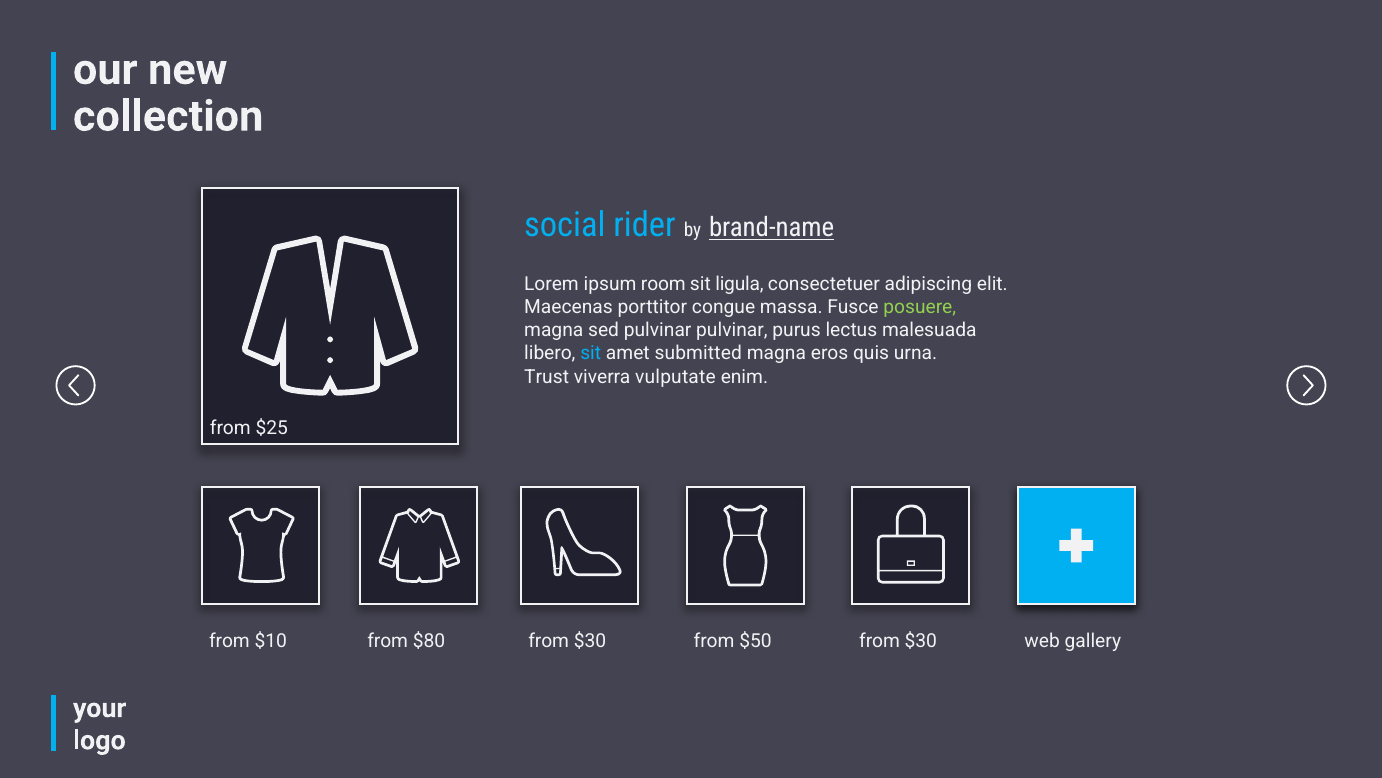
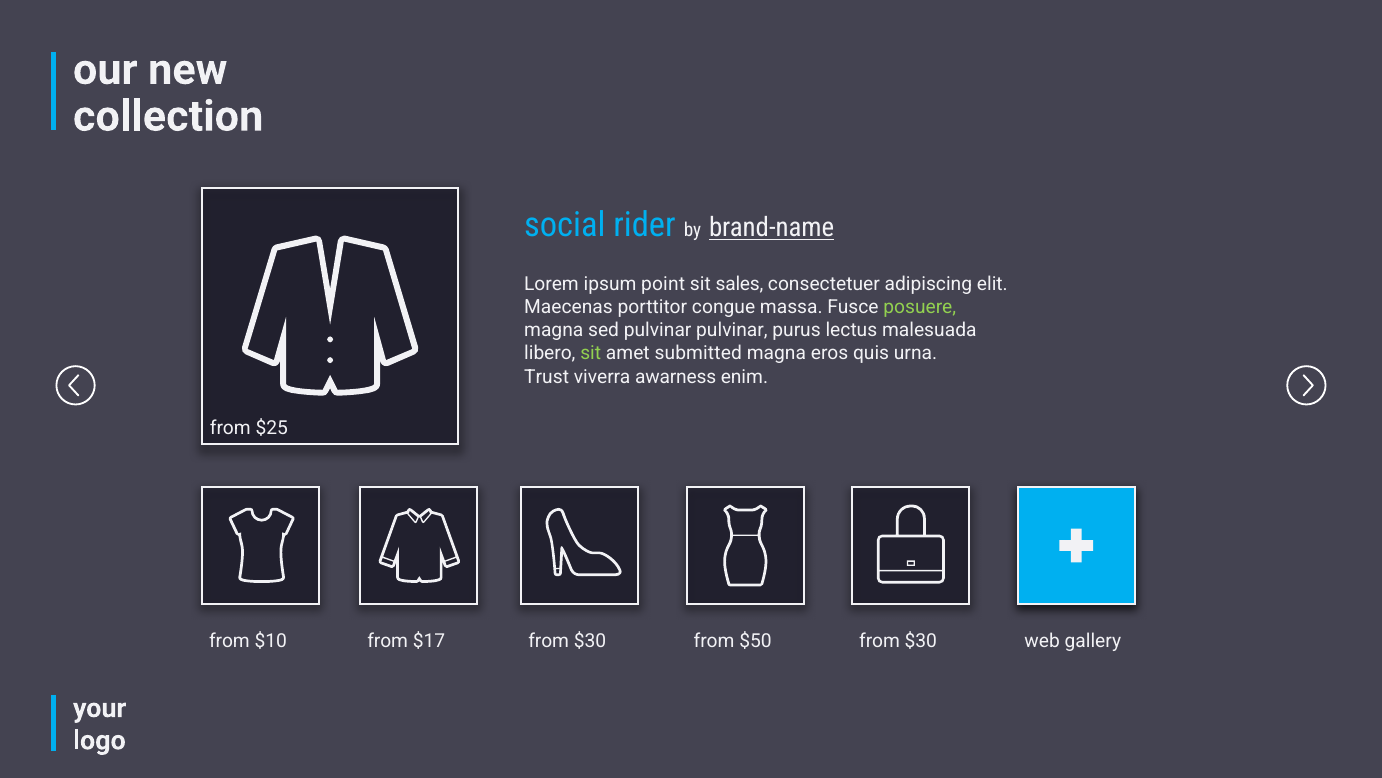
room: room -> point (663, 284)
ligula: ligula -> sales (740, 284)
sit colour: light blue -> light green (591, 353)
vulputate: vulputate -> awarness (676, 376)
$80: $80 -> $17 (429, 641)
